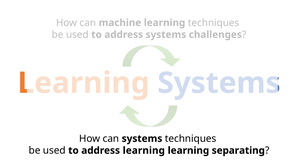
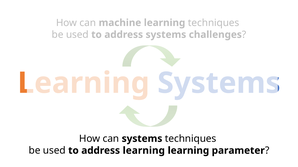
separating: separating -> parameter (238, 151)
